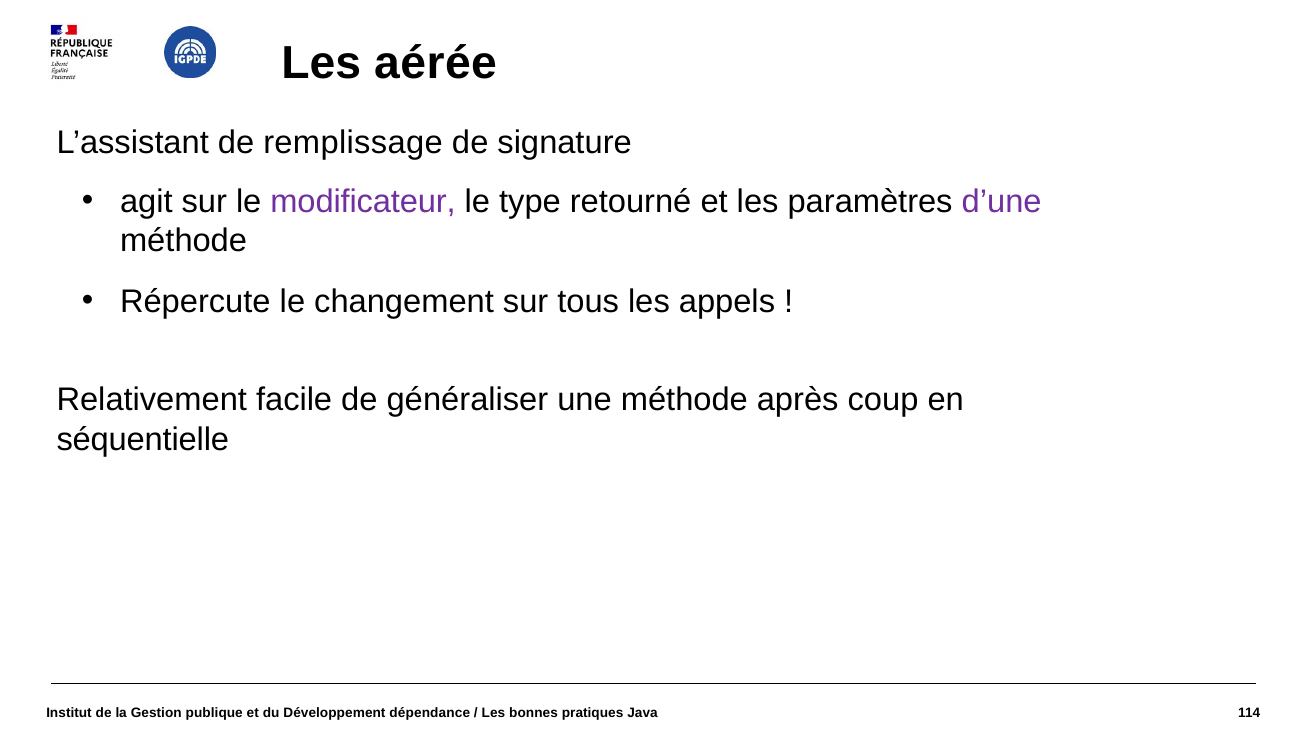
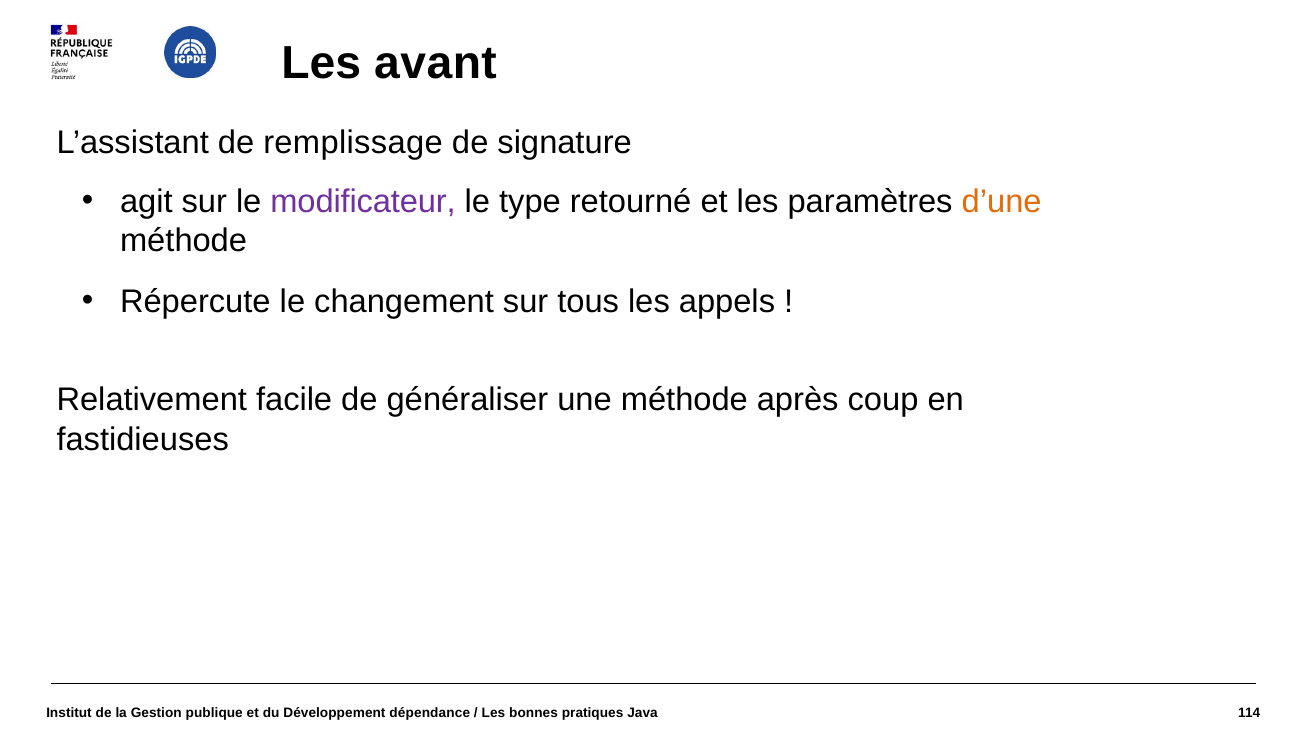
aérée: aérée -> avant (436, 64)
d’une colour: purple -> orange (1002, 202)
séquentielle: séquentielle -> fastidieuses (143, 439)
